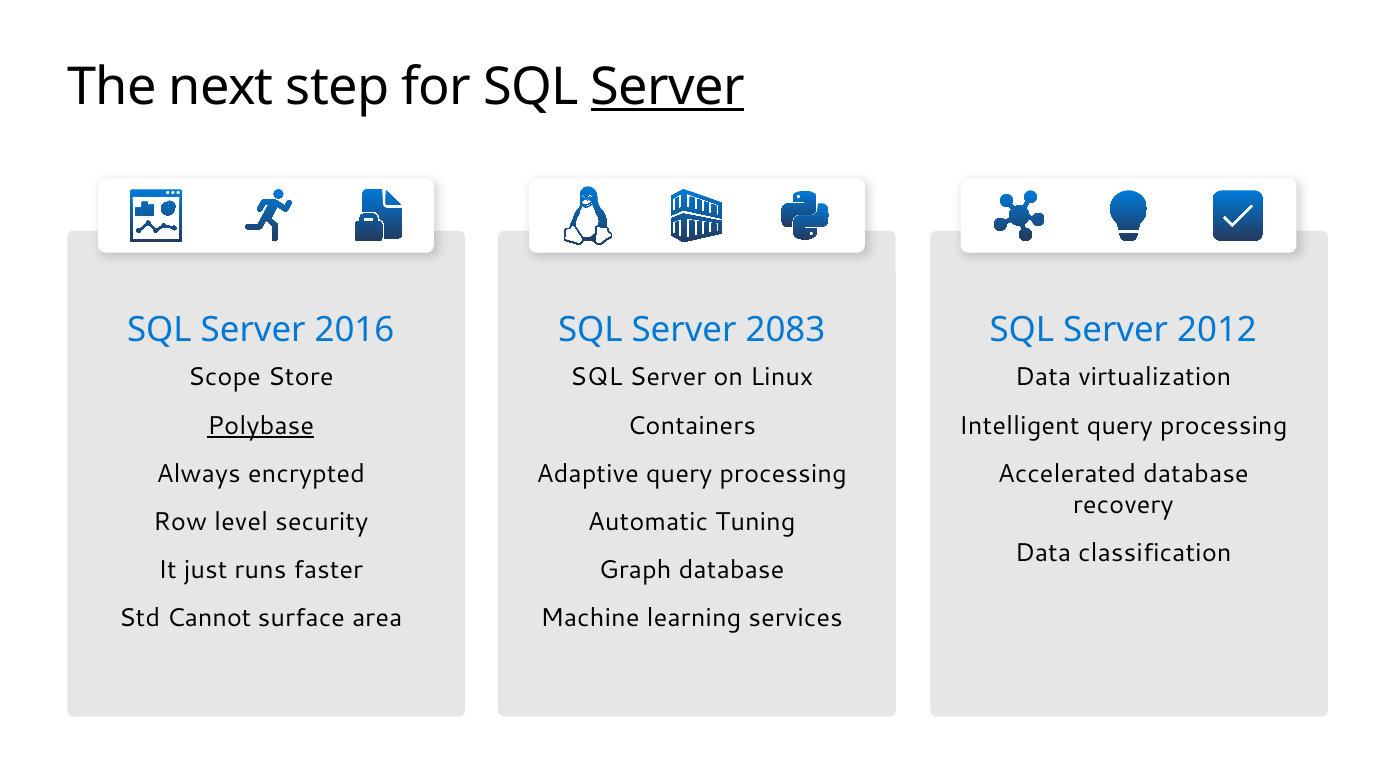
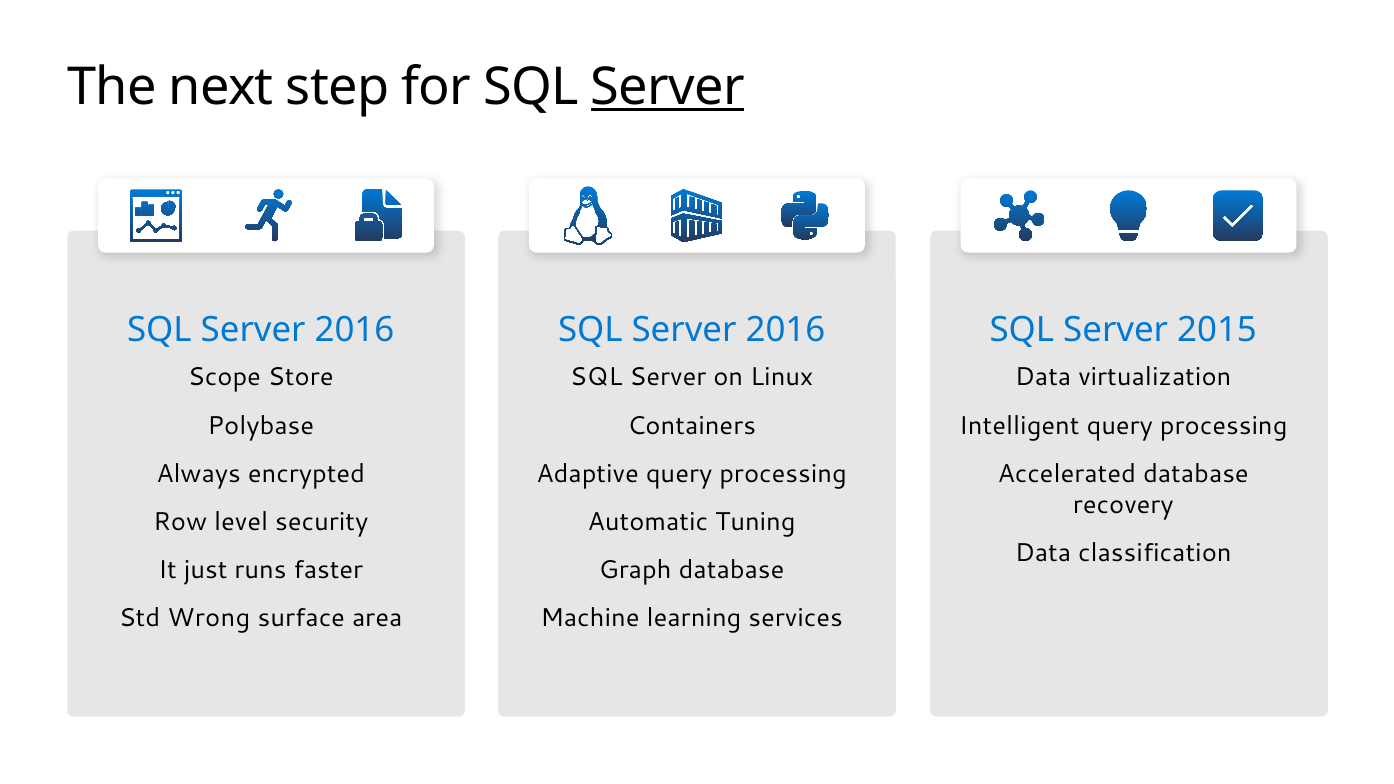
2083: 2083 -> 2016 (785, 330)
2012: 2012 -> 2015 (1217, 330)
Polybase underline: present -> none (261, 426)
Cannot: Cannot -> Wrong (209, 619)
